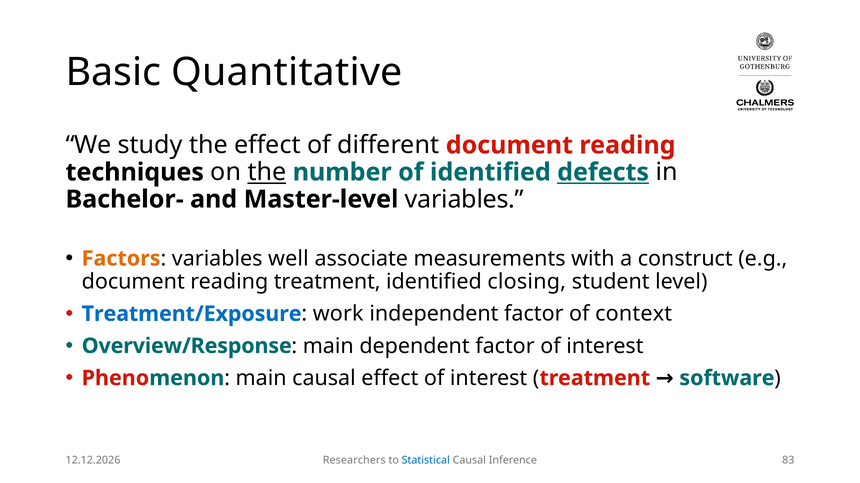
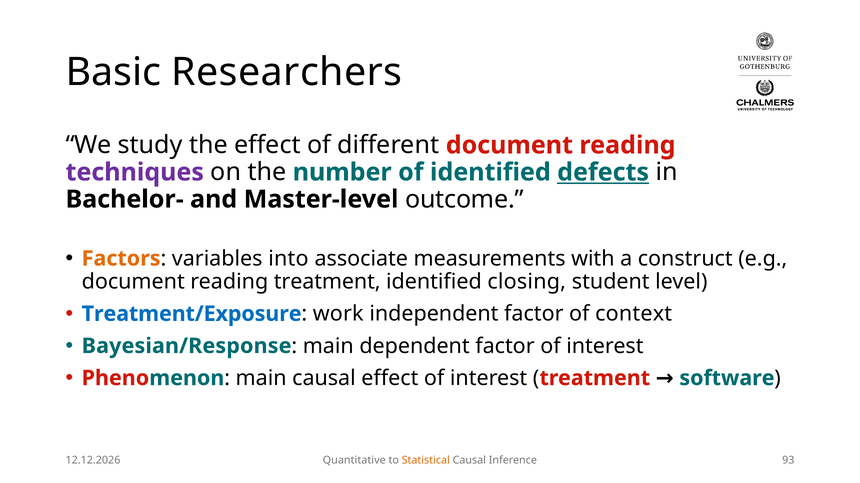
Quantitative: Quantitative -> Researchers (287, 72)
techniques colour: black -> purple (135, 172)
the underline: present -> none (267, 172)
Master-level variables: variables -> outcome (464, 200)
well: well -> into (288, 259)
Overview/Response: Overview/Response -> Bayesian/Response (187, 346)
Researchers: Researchers -> Quantitative (354, 461)
Statistical colour: blue -> orange (426, 461)
83: 83 -> 93 (788, 461)
